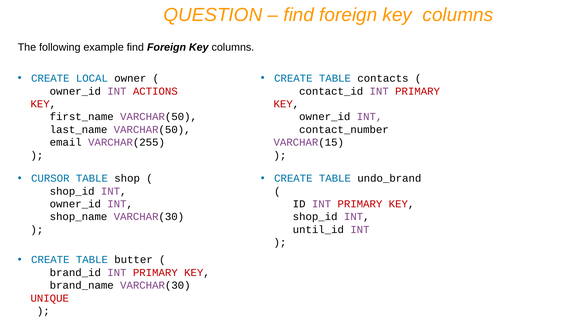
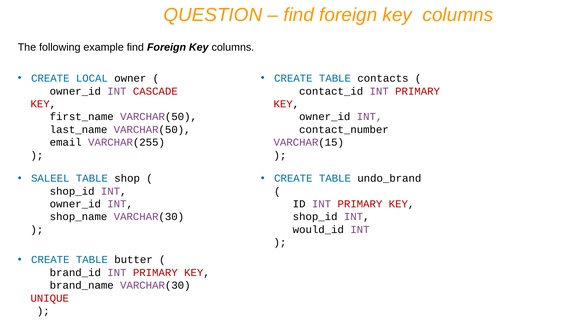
ACTIONS: ACTIONS -> CASCADE (155, 91)
CURSOR: CURSOR -> SALEEL (50, 178)
until_id: until_id -> would_id (318, 230)
